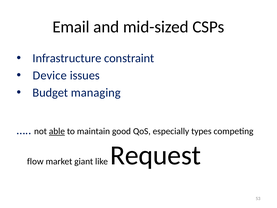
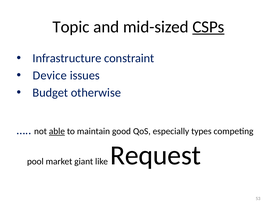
Email: Email -> Topic (71, 27)
CSPs underline: none -> present (208, 27)
managing: managing -> otherwise (96, 93)
flow: flow -> pool (35, 161)
